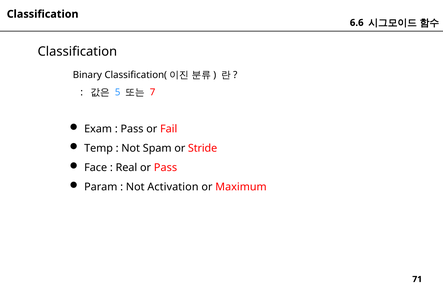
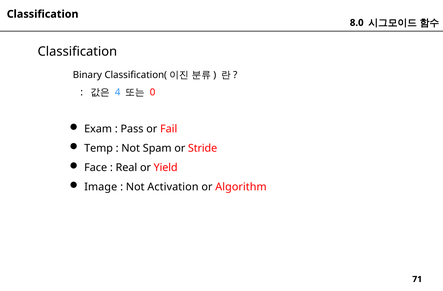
6.6: 6.6 -> 8.0 (357, 23)
5: 5 -> 4 (118, 92)
7: 7 -> 0 (153, 92)
or Pass: Pass -> Yield (166, 168)
Param: Param -> Image (101, 187)
Maximum: Maximum -> Algorithm (241, 187)
